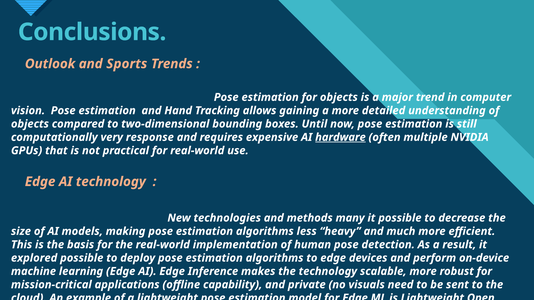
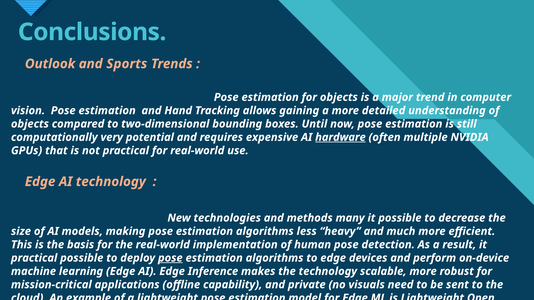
response: response -> potential (150, 137)
explored: explored -> practical (34, 258)
pose underline: none -> present (170, 258)
